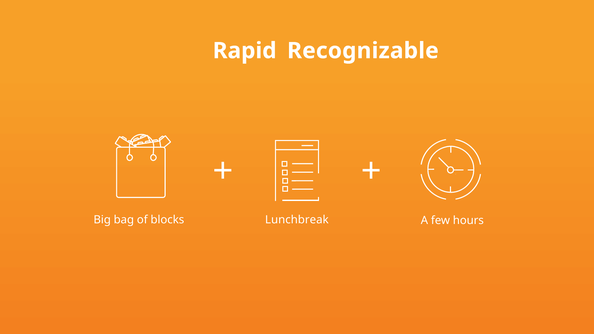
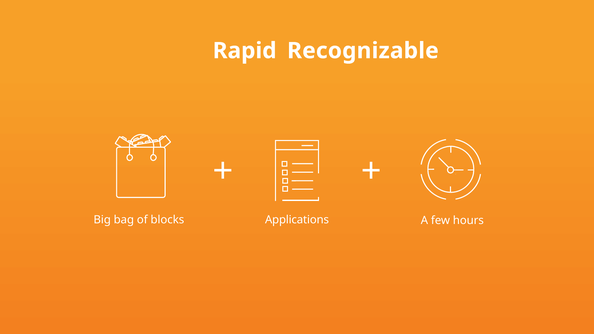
Lunchbreak: Lunchbreak -> Applications (297, 220)
